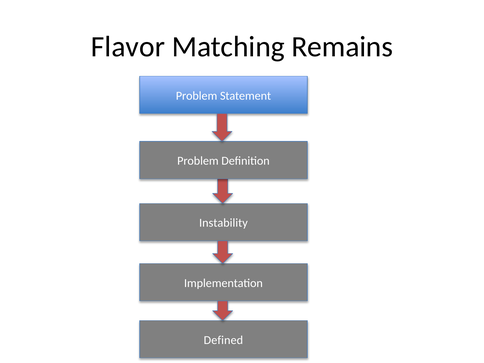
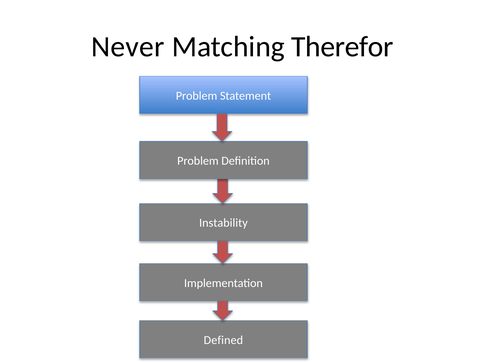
Flavor: Flavor -> Never (128, 47)
Remains: Remains -> Therefor (342, 47)
